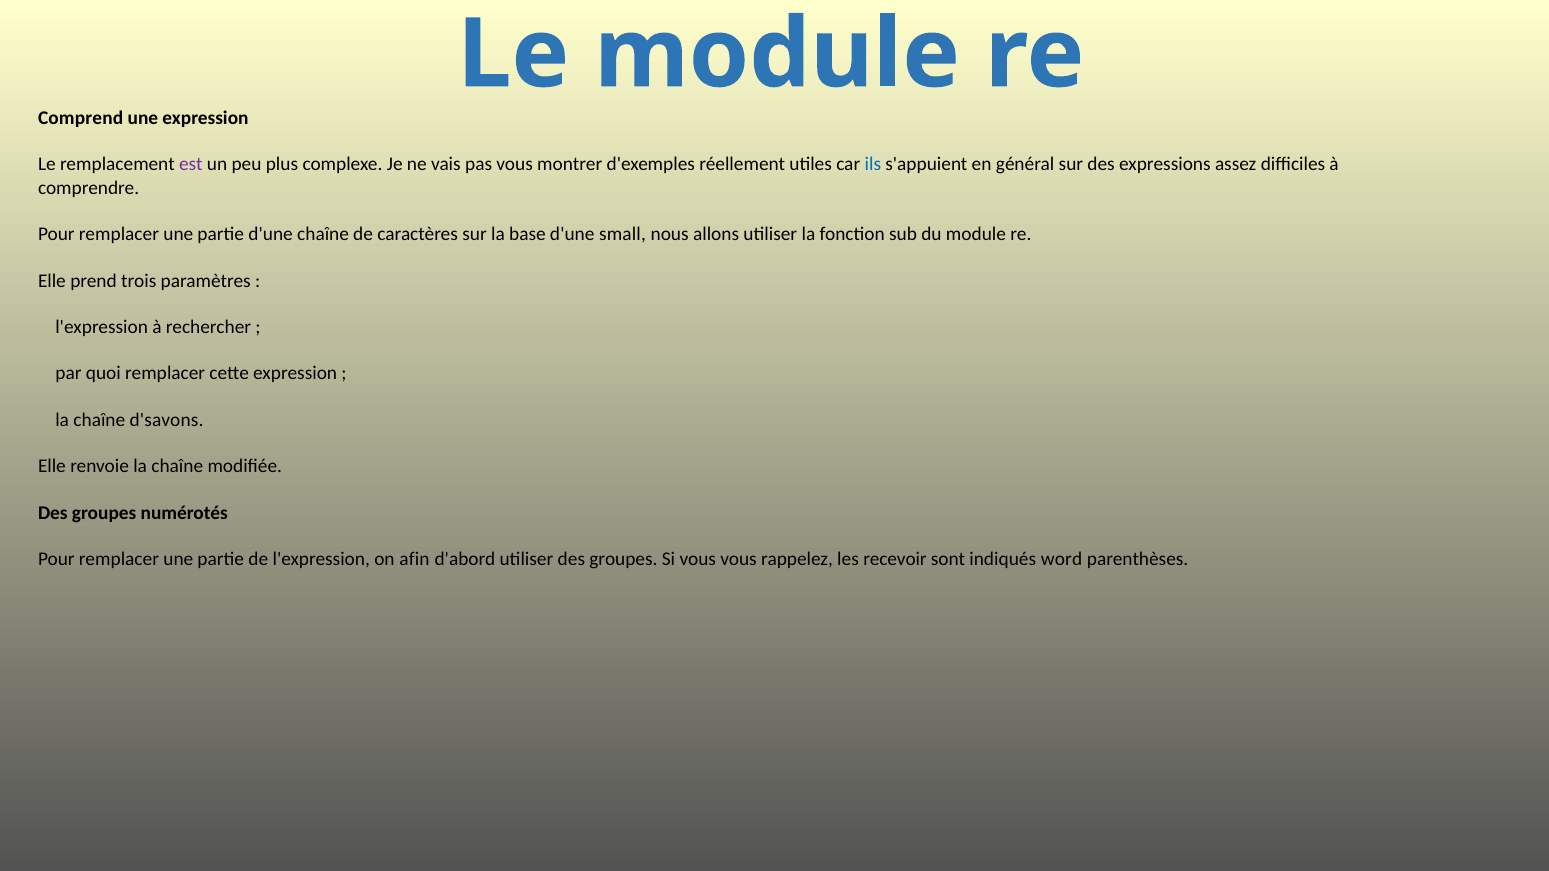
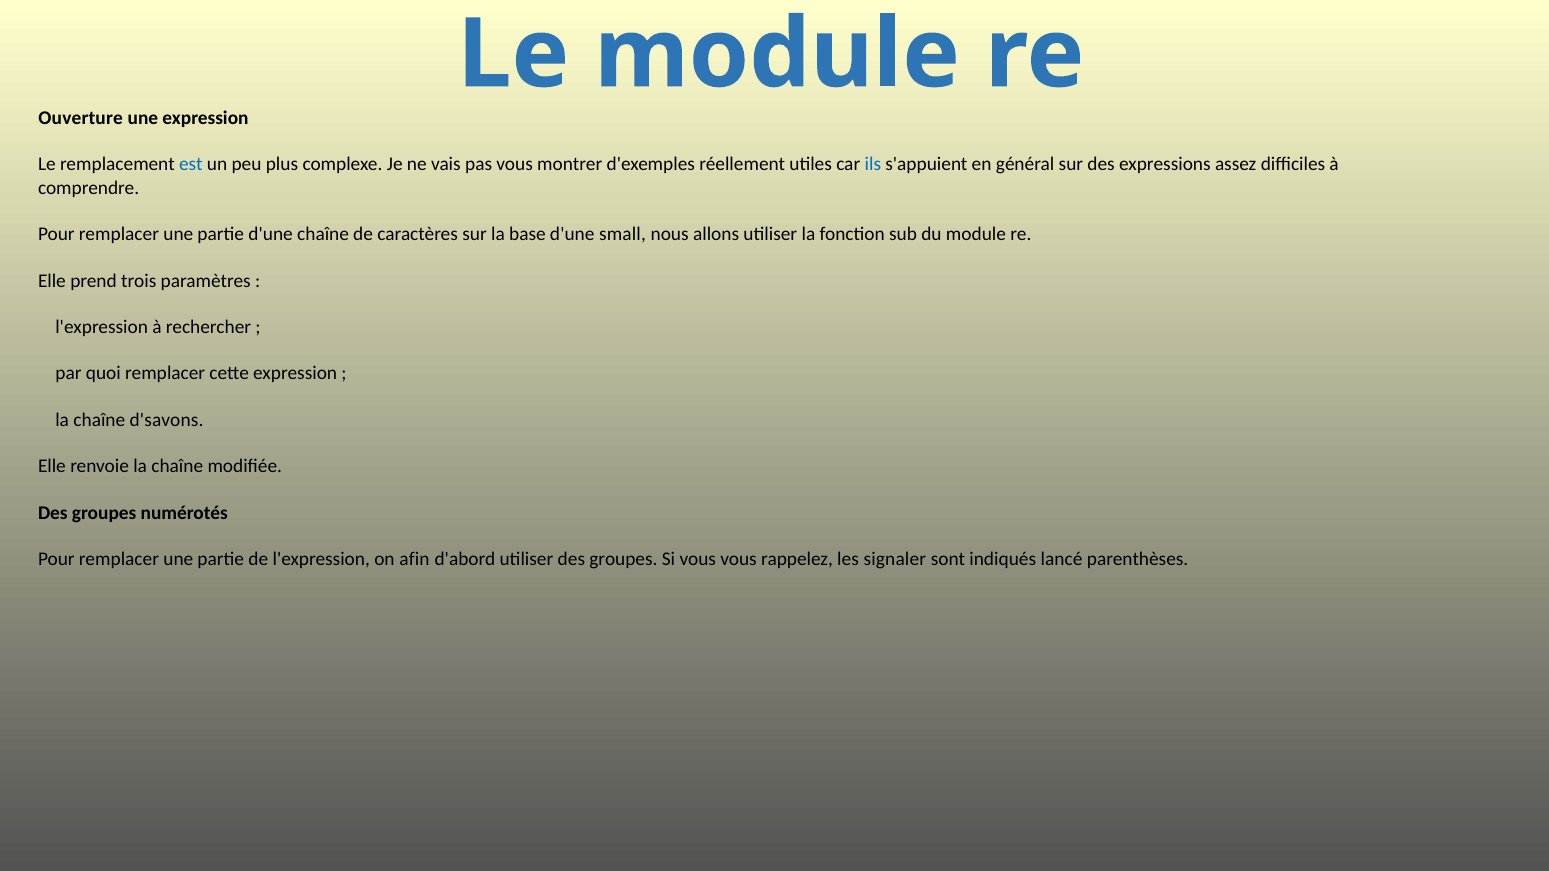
Comprend: Comprend -> Ouverture (81, 118)
est colour: purple -> blue (191, 165)
recevoir: recevoir -> signaler (895, 560)
word: word -> lancé (1062, 560)
